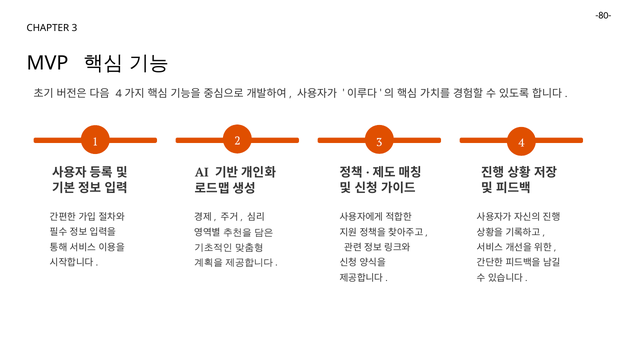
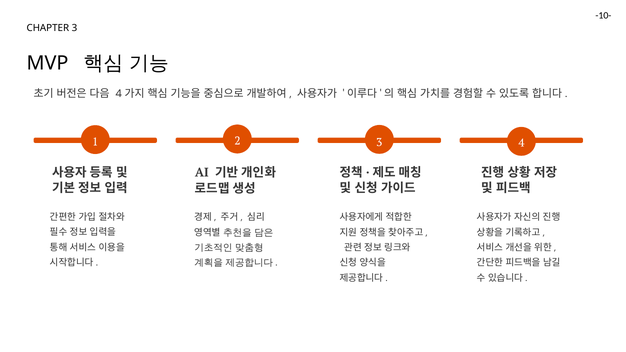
-80-: -80- -> -10- (603, 16)
